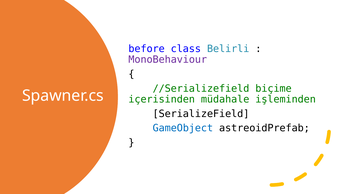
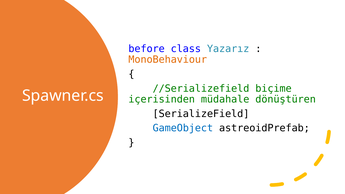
Belirli: Belirli -> Yazarız (228, 49)
MonoBehaviour colour: purple -> orange (168, 60)
işleminden: işleminden -> dönüştüren (286, 99)
